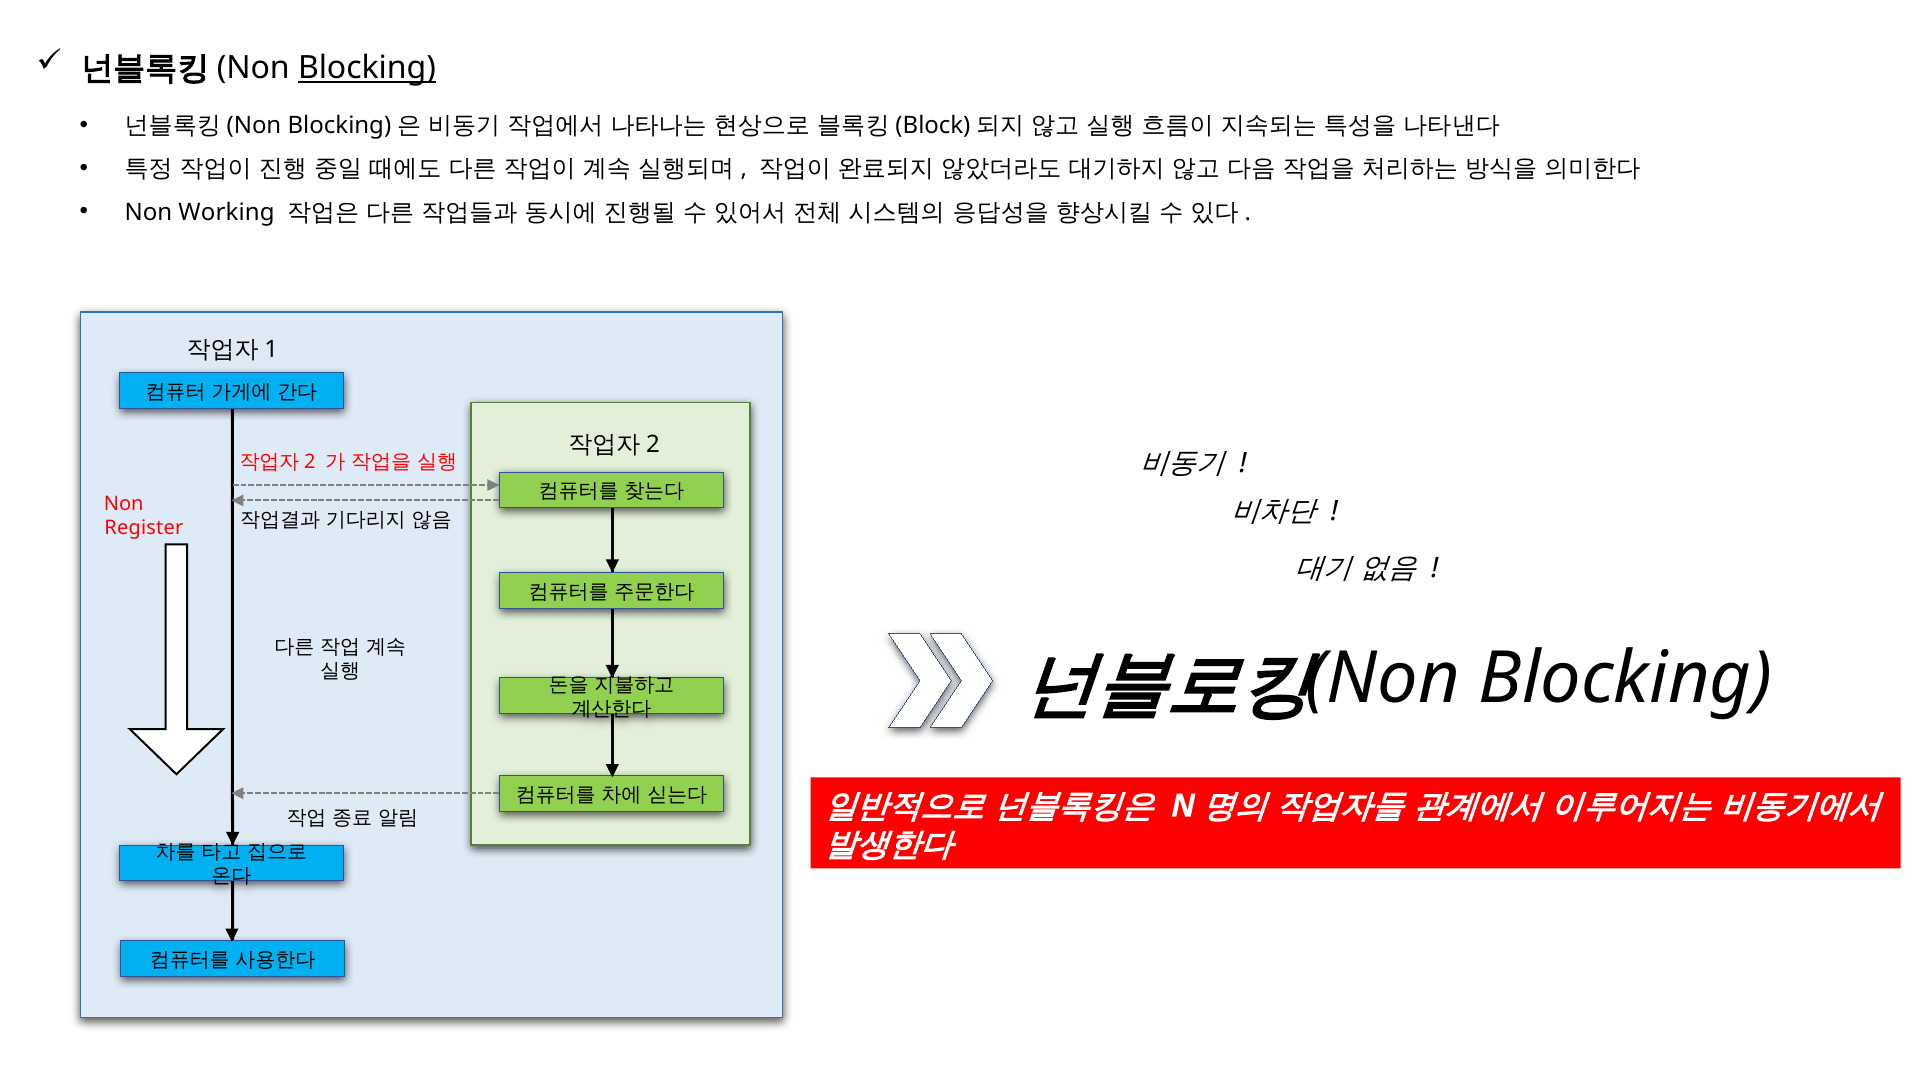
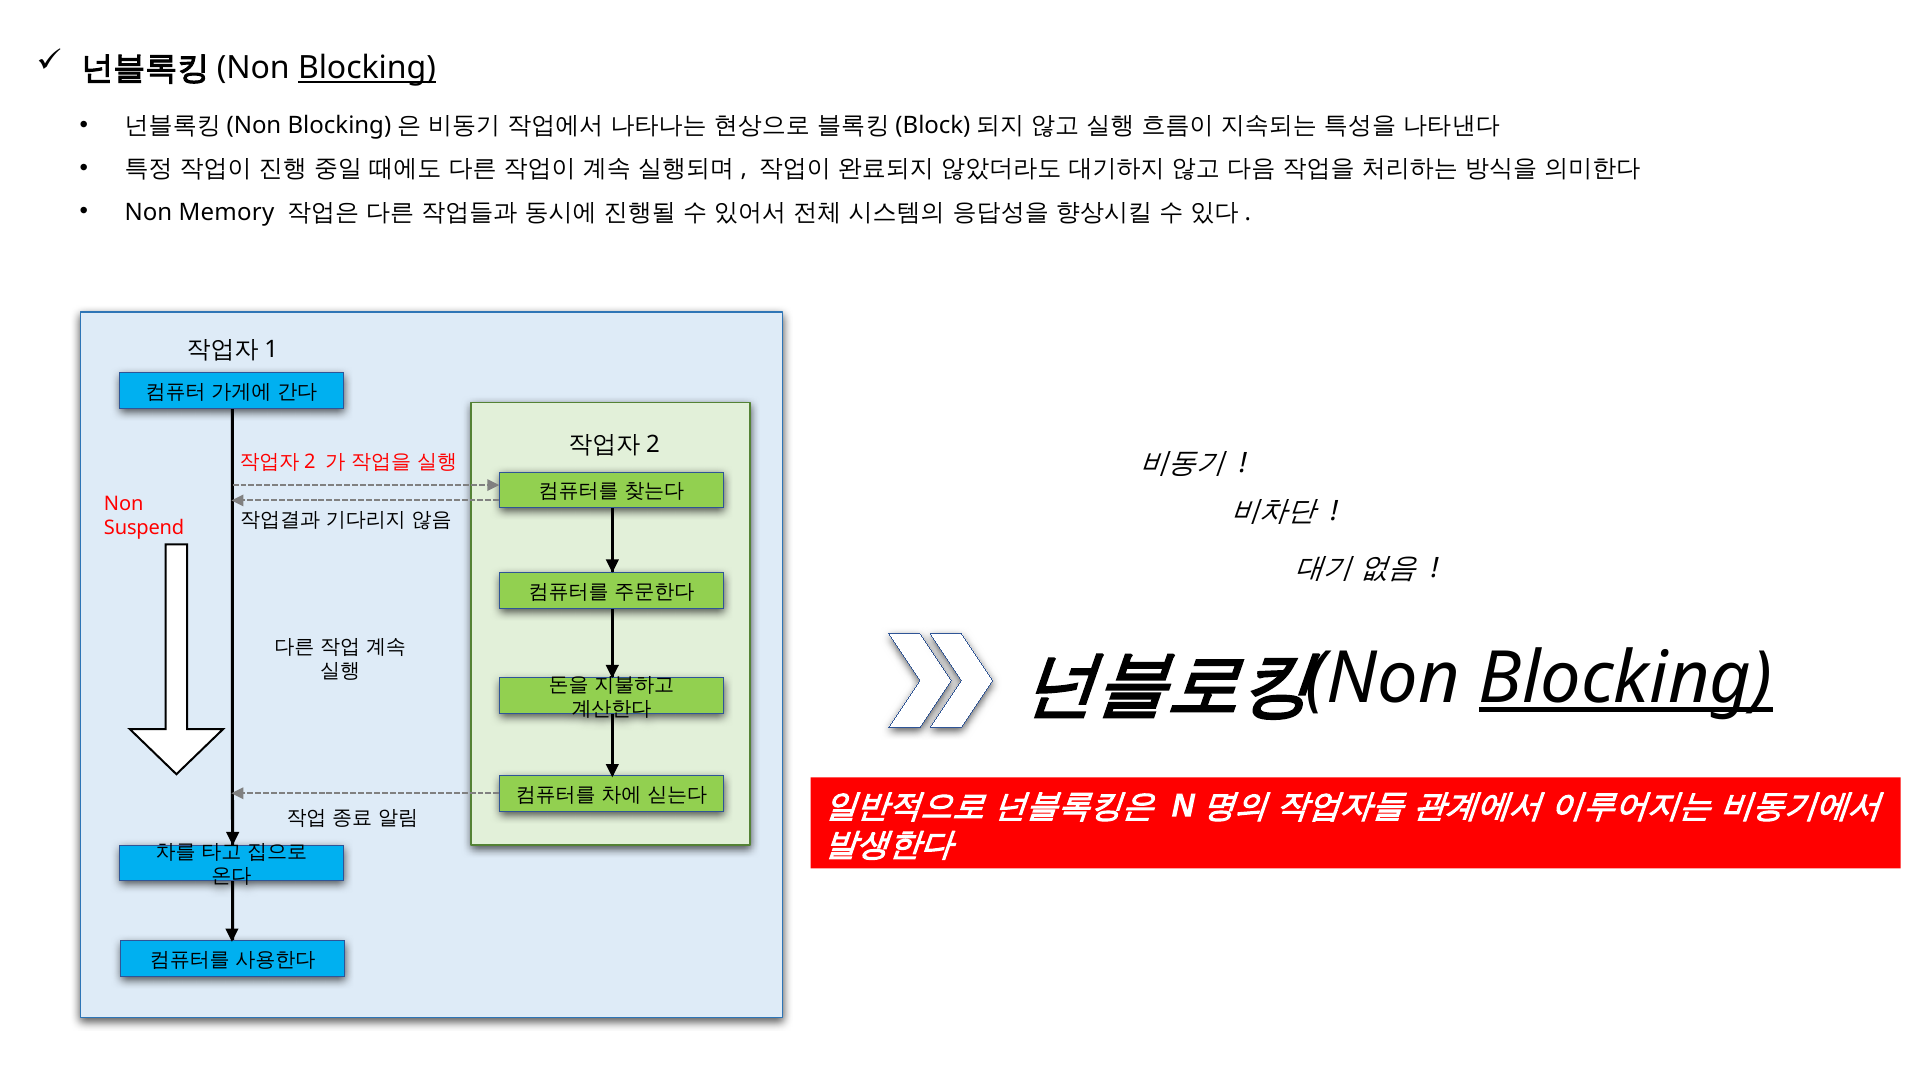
Working: Working -> Memory (227, 212)
Register: Register -> Suspend (144, 528)
Blocking underline: none -> present (1626, 678)
